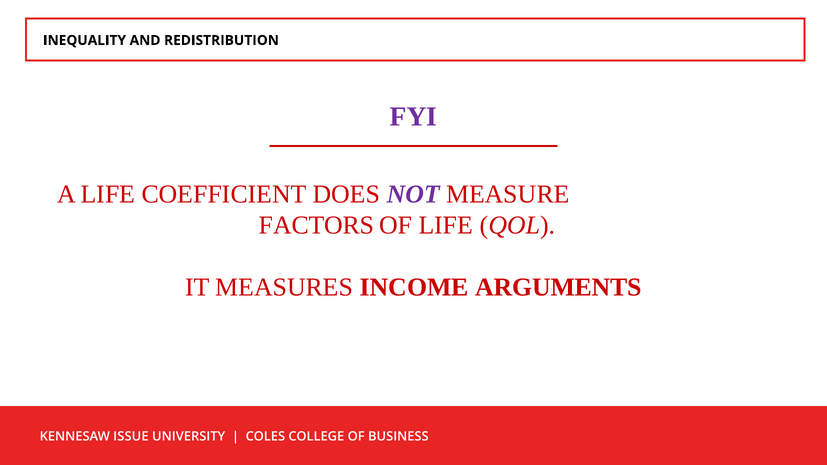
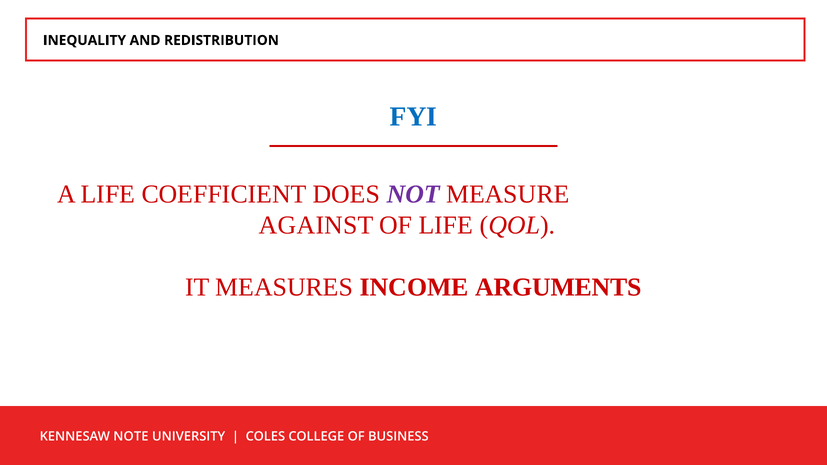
FYI colour: purple -> blue (413, 117)
FACTORS: FACTORS -> AGAINST (316, 225)
ISSUE: ISSUE -> NOTE (131, 437)
